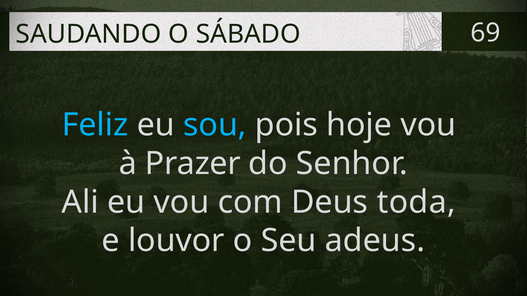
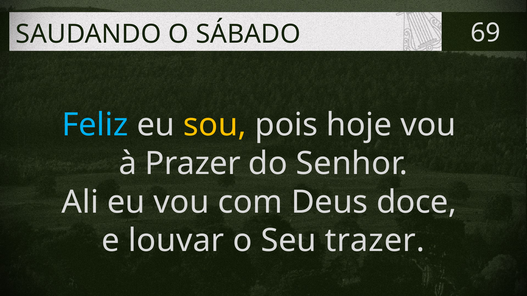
sou colour: light blue -> yellow (215, 125)
toda: toda -> doce (417, 202)
louvor: louvor -> louvar (176, 241)
adeus: adeus -> trazer (375, 241)
